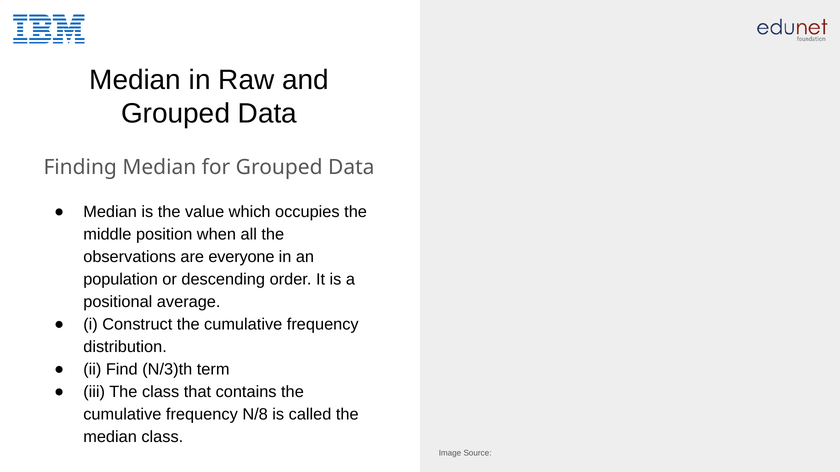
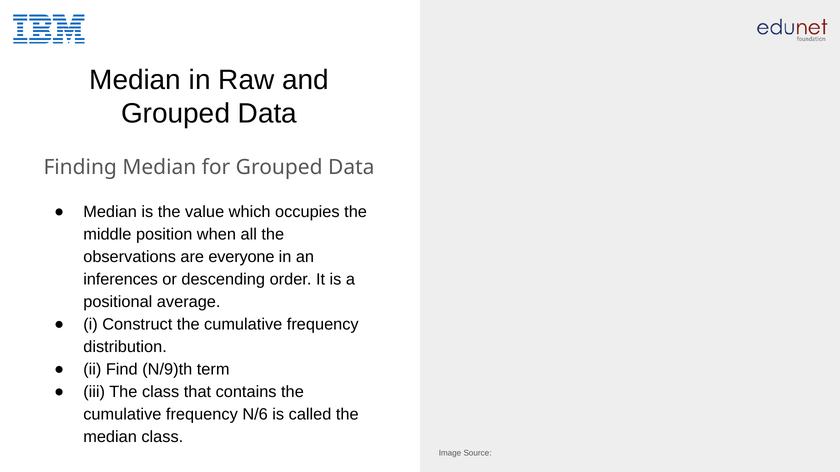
population: population -> inferences (121, 280)
N/3)th: N/3)th -> N/9)th (167, 370)
N/8: N/8 -> N/6 (255, 415)
